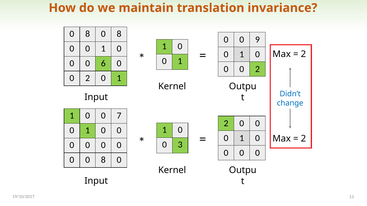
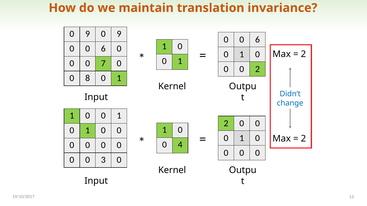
8: 8 -> 9 (88, 34)
8: 8 -> 9 (119, 34)
9: 9 -> 6 (257, 40)
1: 1 -> 6 (103, 49)
6: 6 -> 7 (103, 63)
2: 2 -> 8 (88, 78)
7: 7 -> 1 (119, 116)
3: 3 -> 4 (180, 145)
0 0 8: 8 -> 3 (103, 160)
